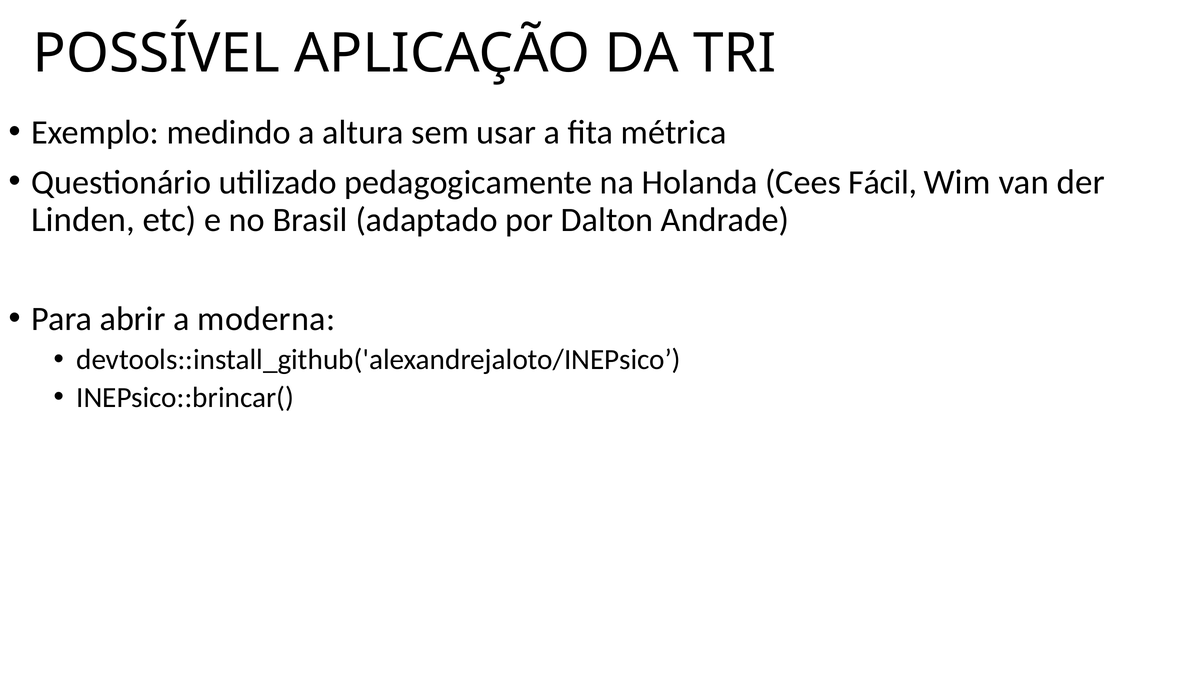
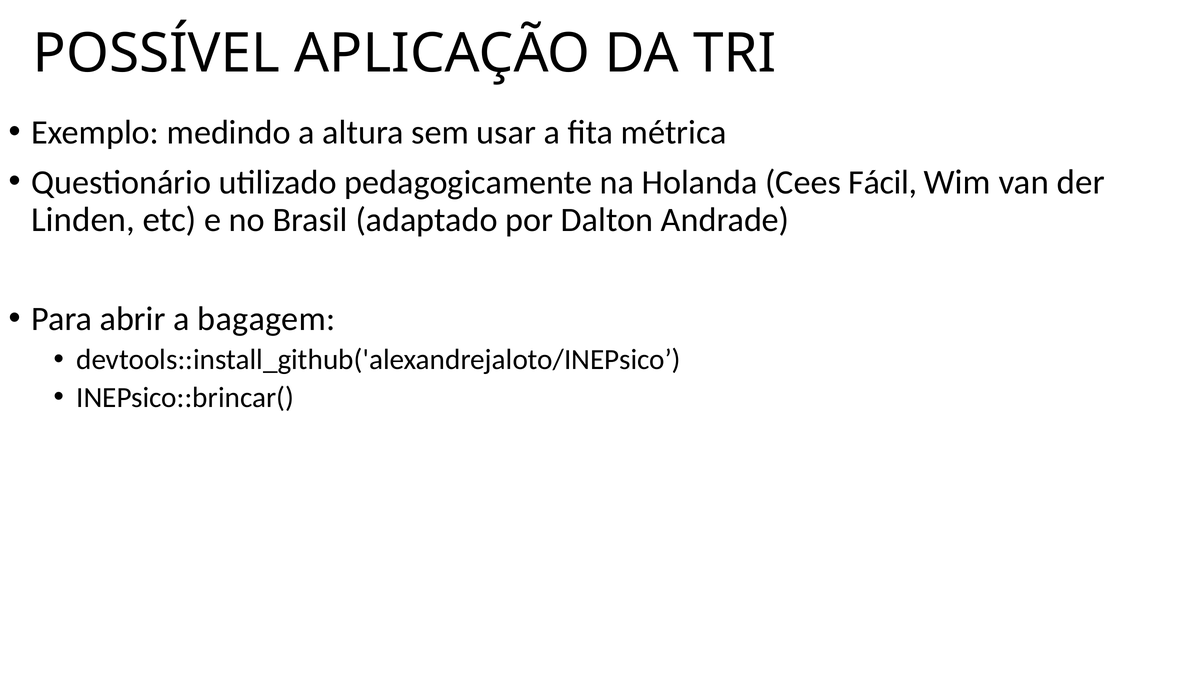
moderna: moderna -> bagagem (266, 319)
